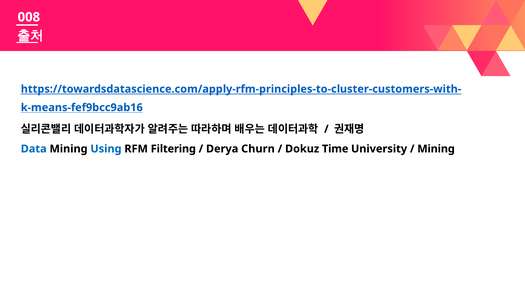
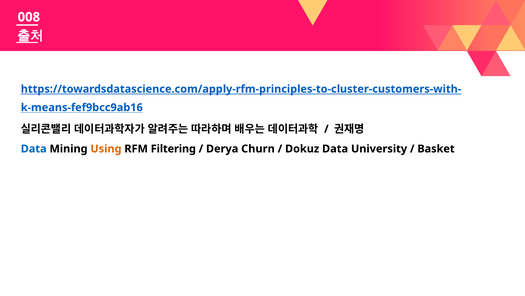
Using colour: blue -> orange (106, 148)
Dokuz Time: Time -> Data (335, 148)
Mining: Mining -> Basket (436, 148)
